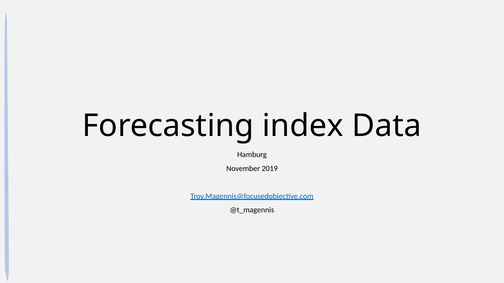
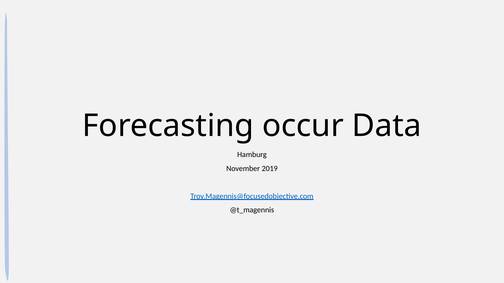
index: index -> occur (303, 126)
